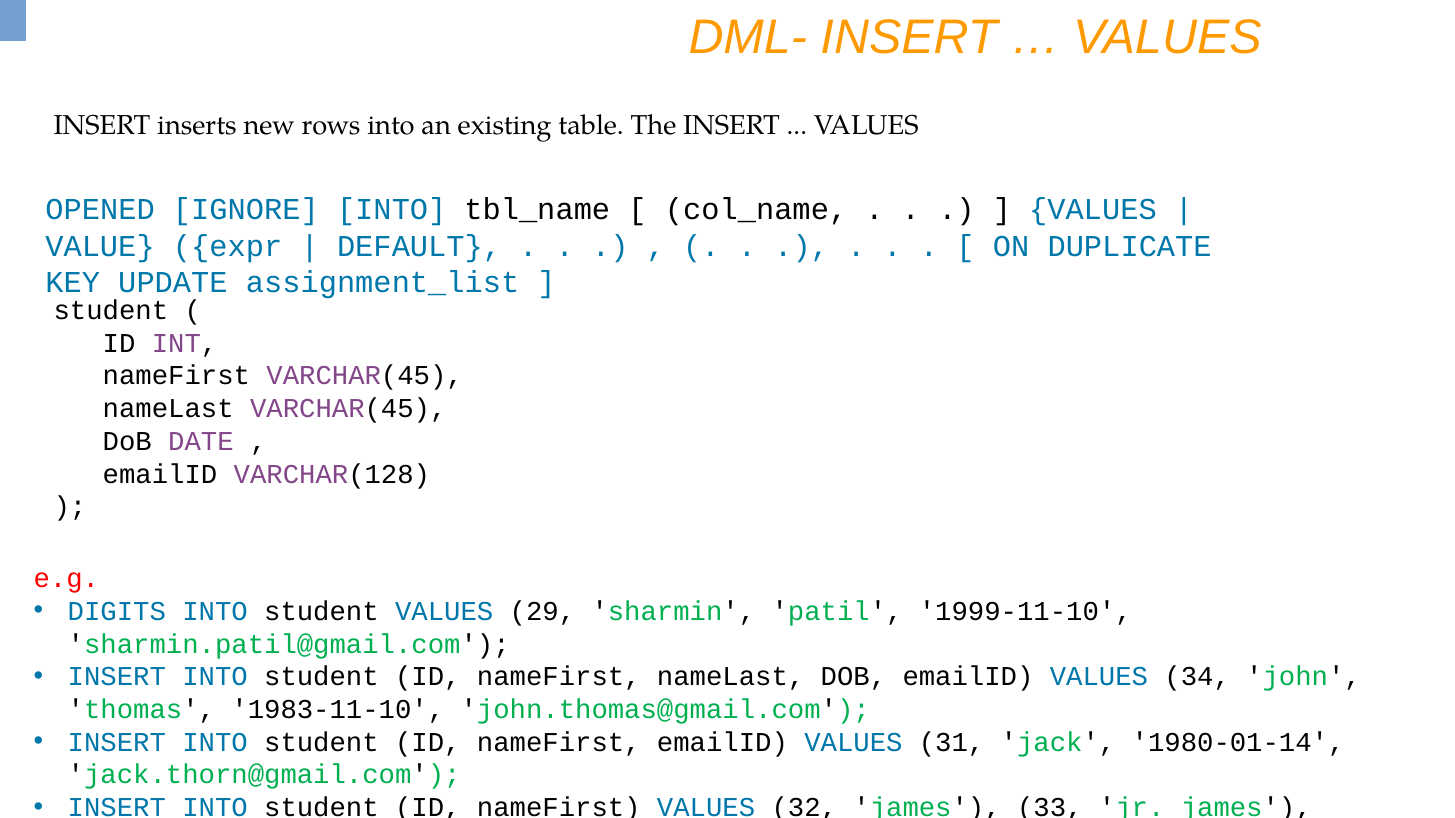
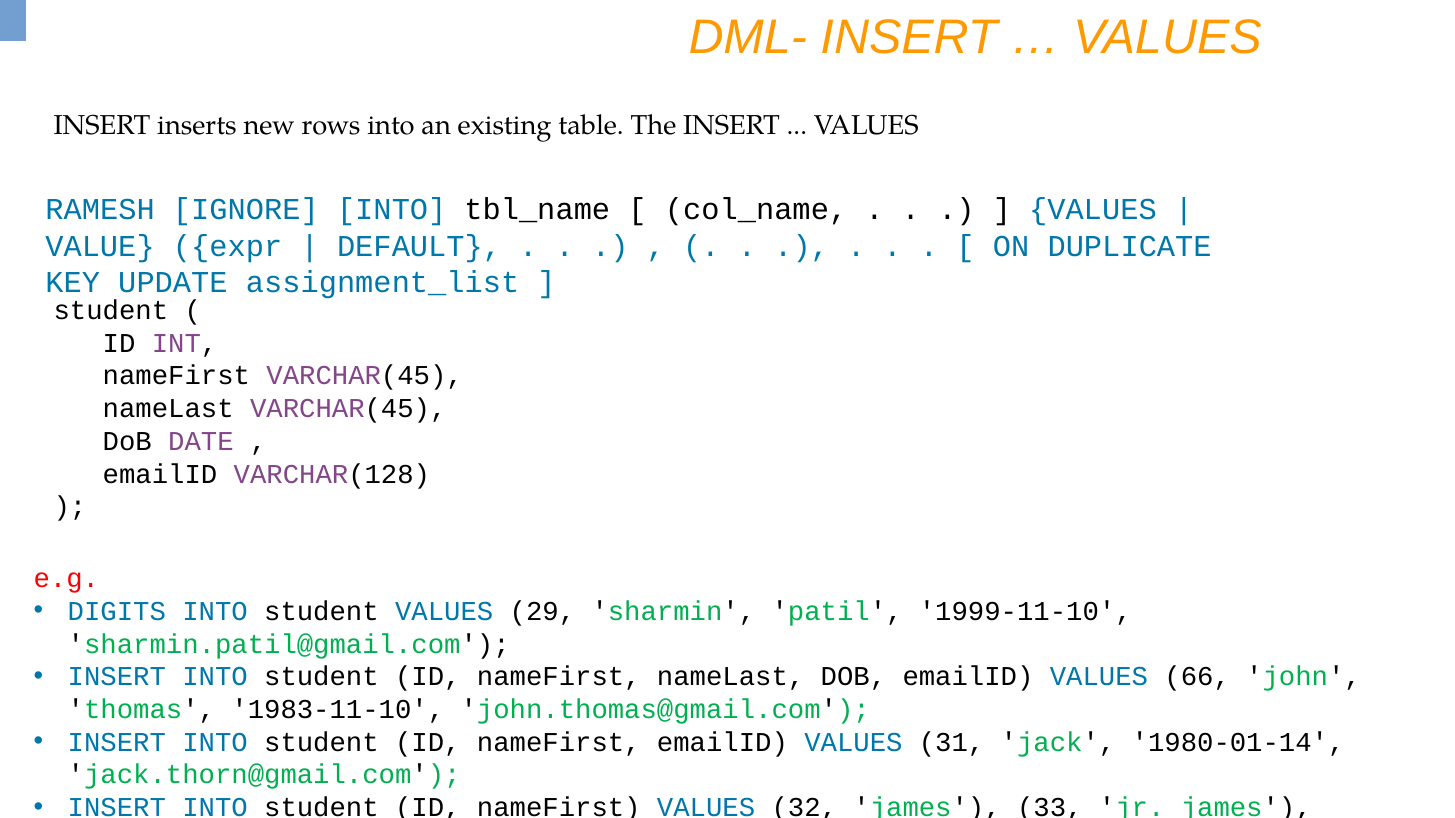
OPENED: OPENED -> RAMESH (100, 210)
VALUES 34: 34 -> 66 (1197, 677)
